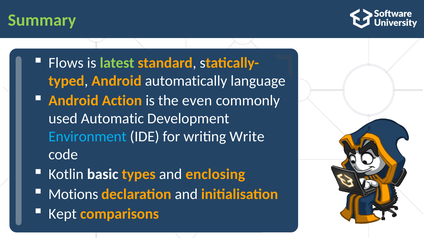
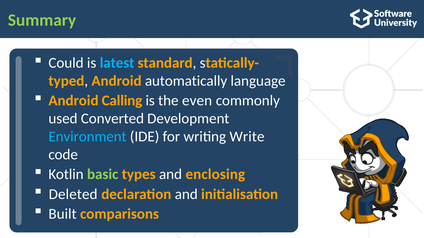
Flows: Flows -> Could (66, 63)
latest colour: light green -> light blue (117, 63)
Action: Action -> Calling (122, 101)
Automatic: Automatic -> Converted (112, 119)
basic colour: white -> light green (103, 175)
Motions: Motions -> Deleted (73, 194)
Kept: Kept -> Built (63, 214)
